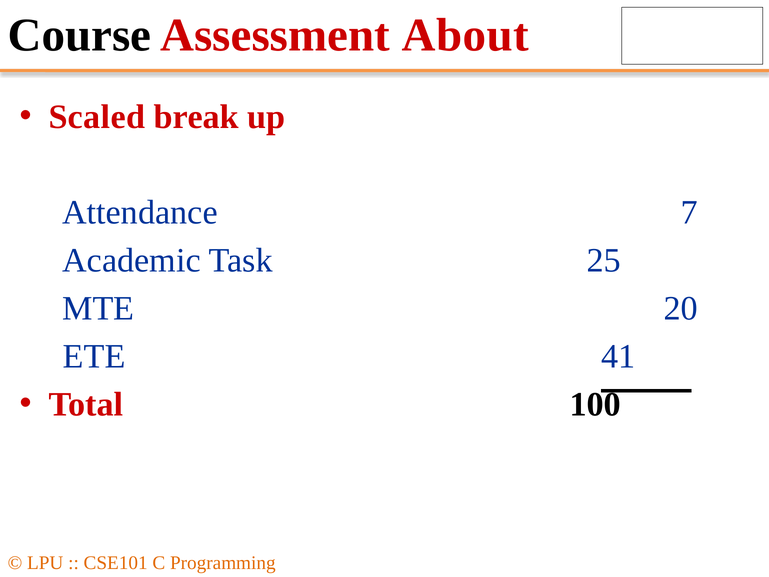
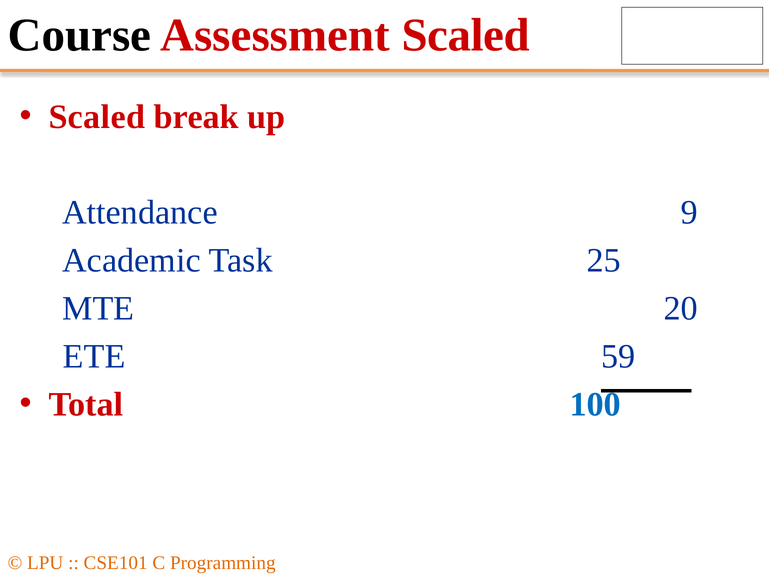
Assessment About: About -> Scaled (466, 35)
7: 7 -> 9 (689, 213)
41: 41 -> 59 (618, 356)
100 colour: black -> blue (595, 404)
